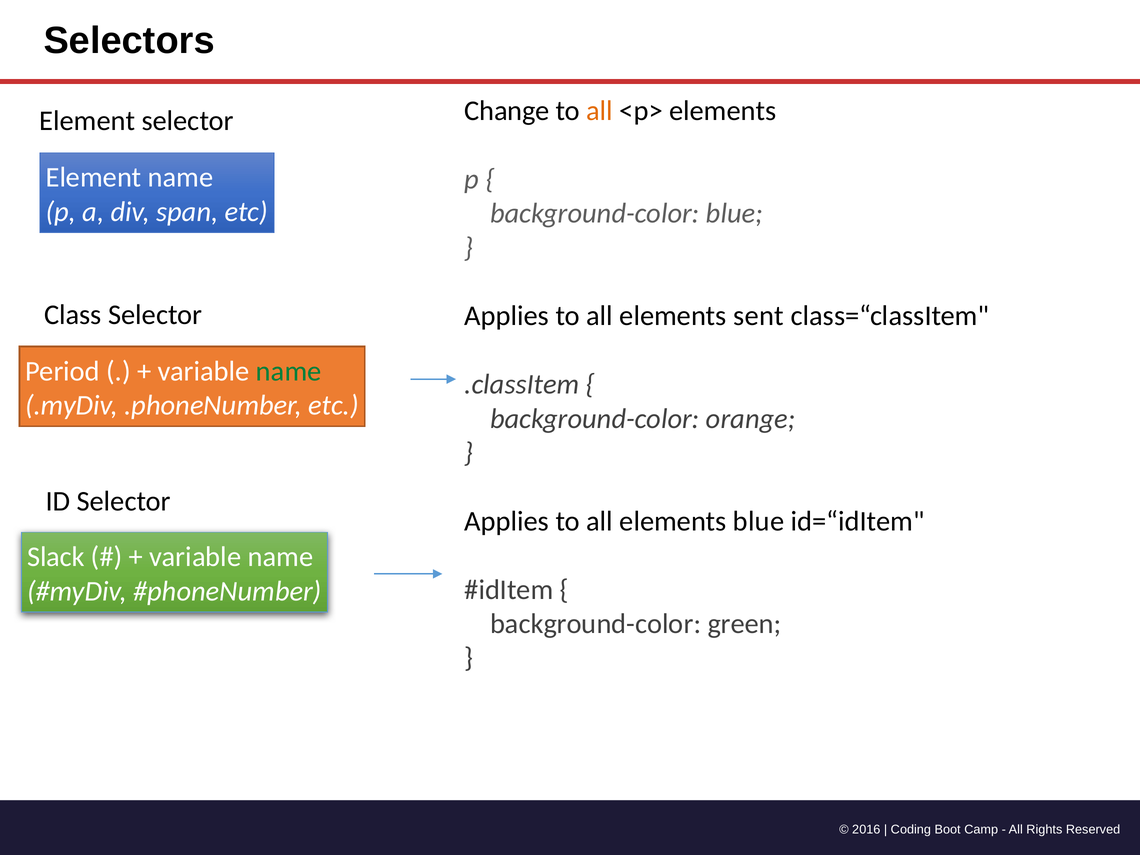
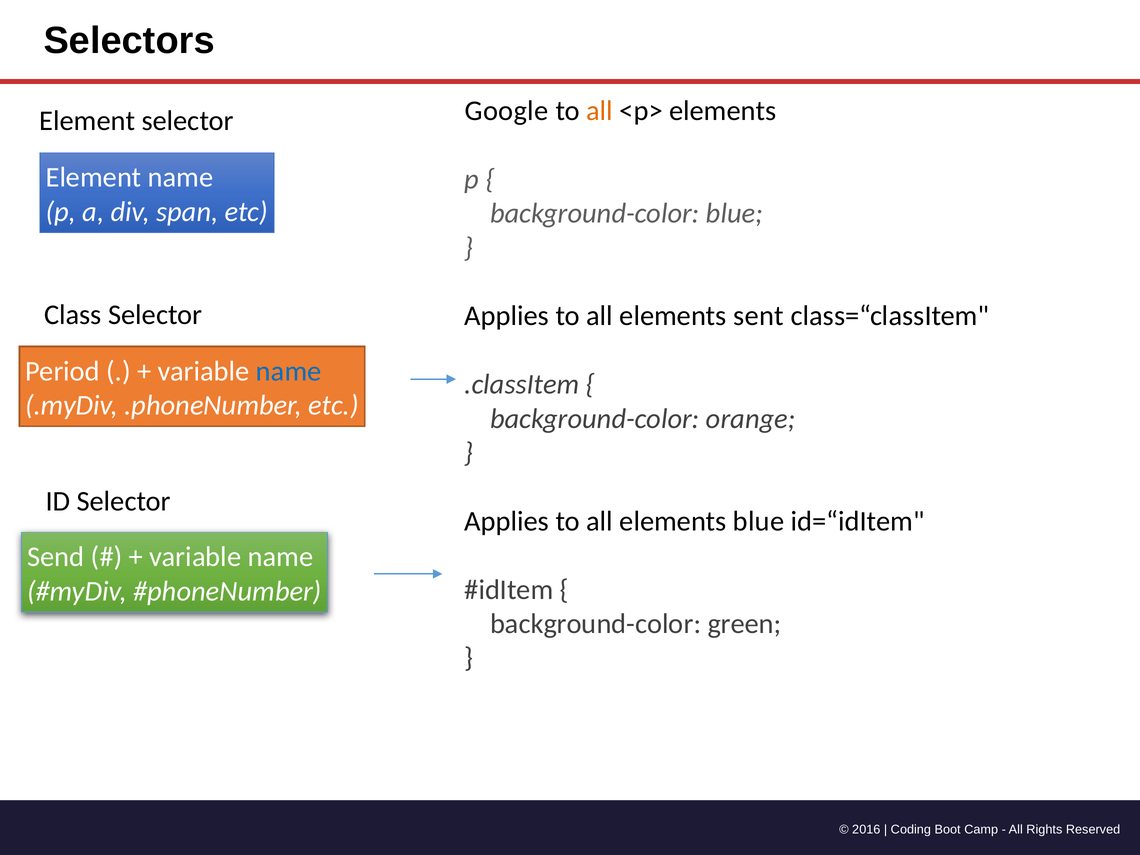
Change: Change -> Google (507, 111)
name colour: green -> blue (289, 371)
Slack: Slack -> Send (56, 557)
